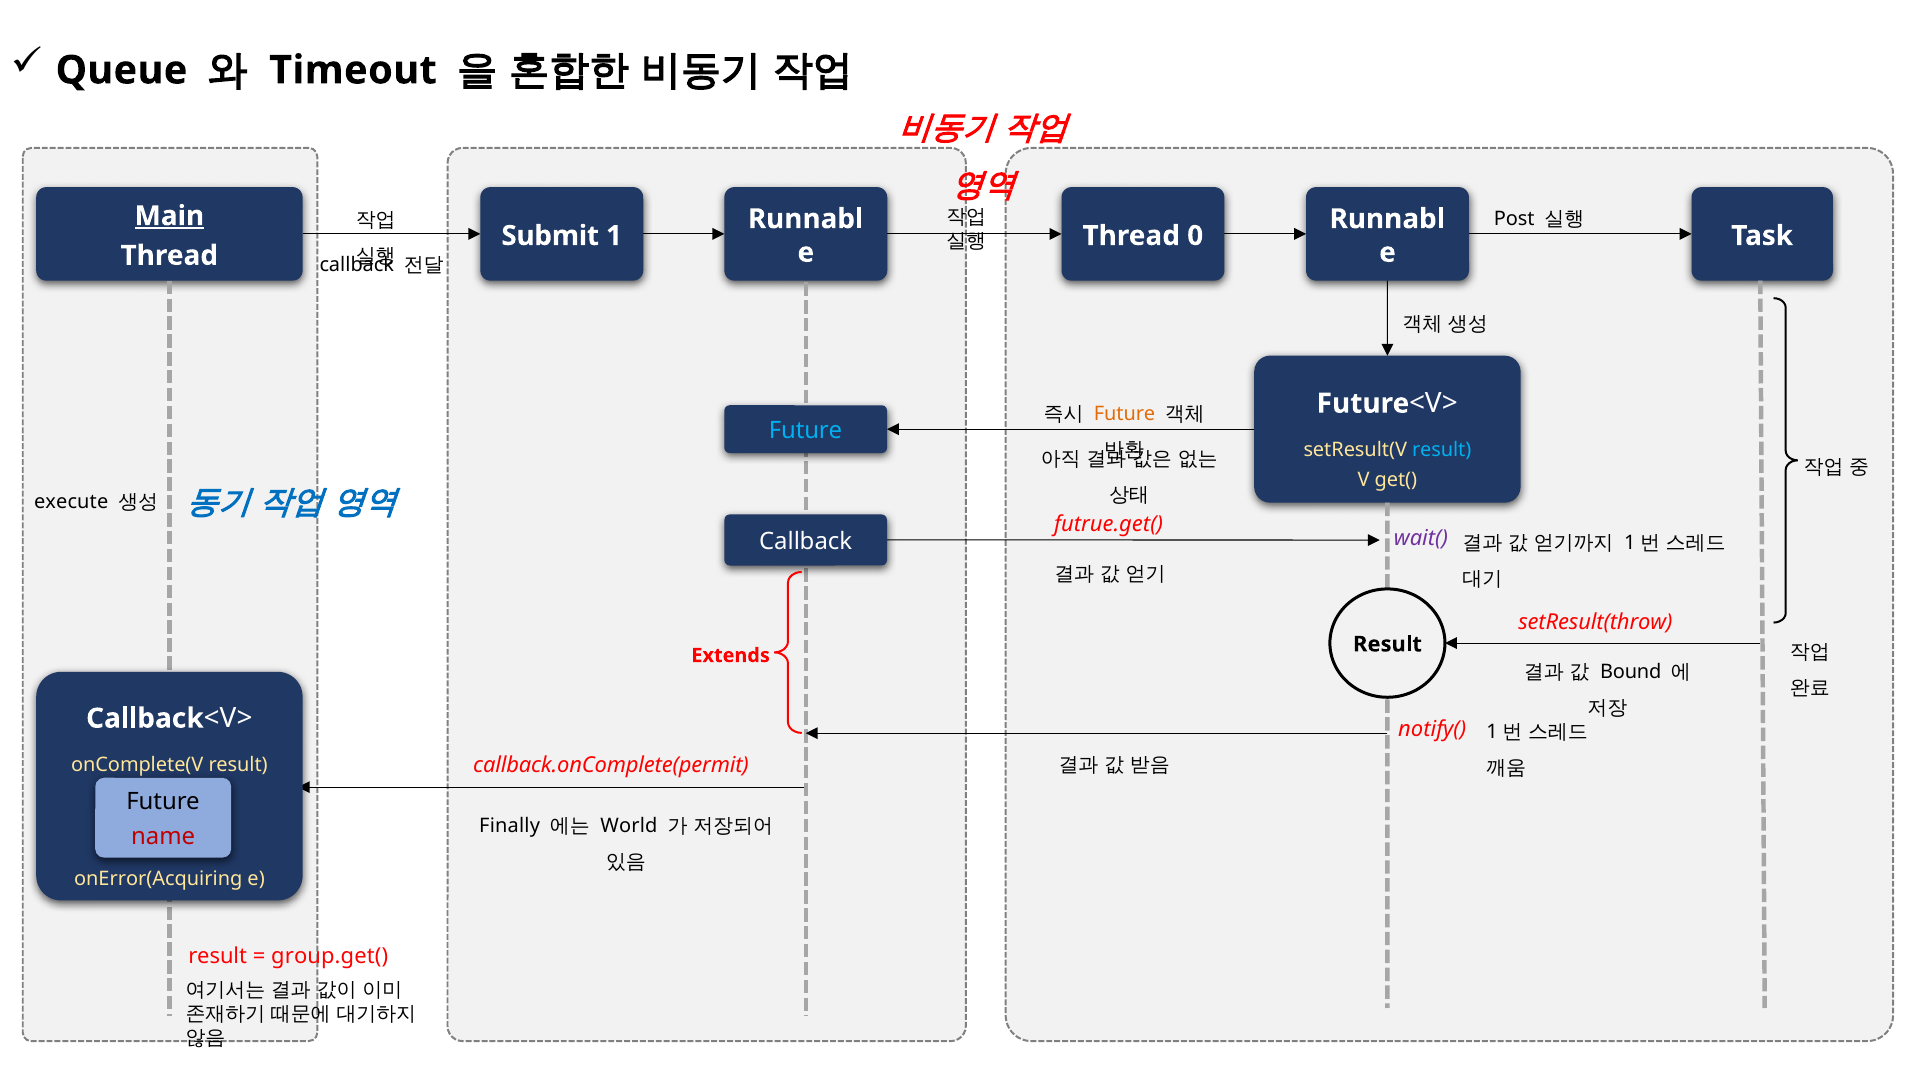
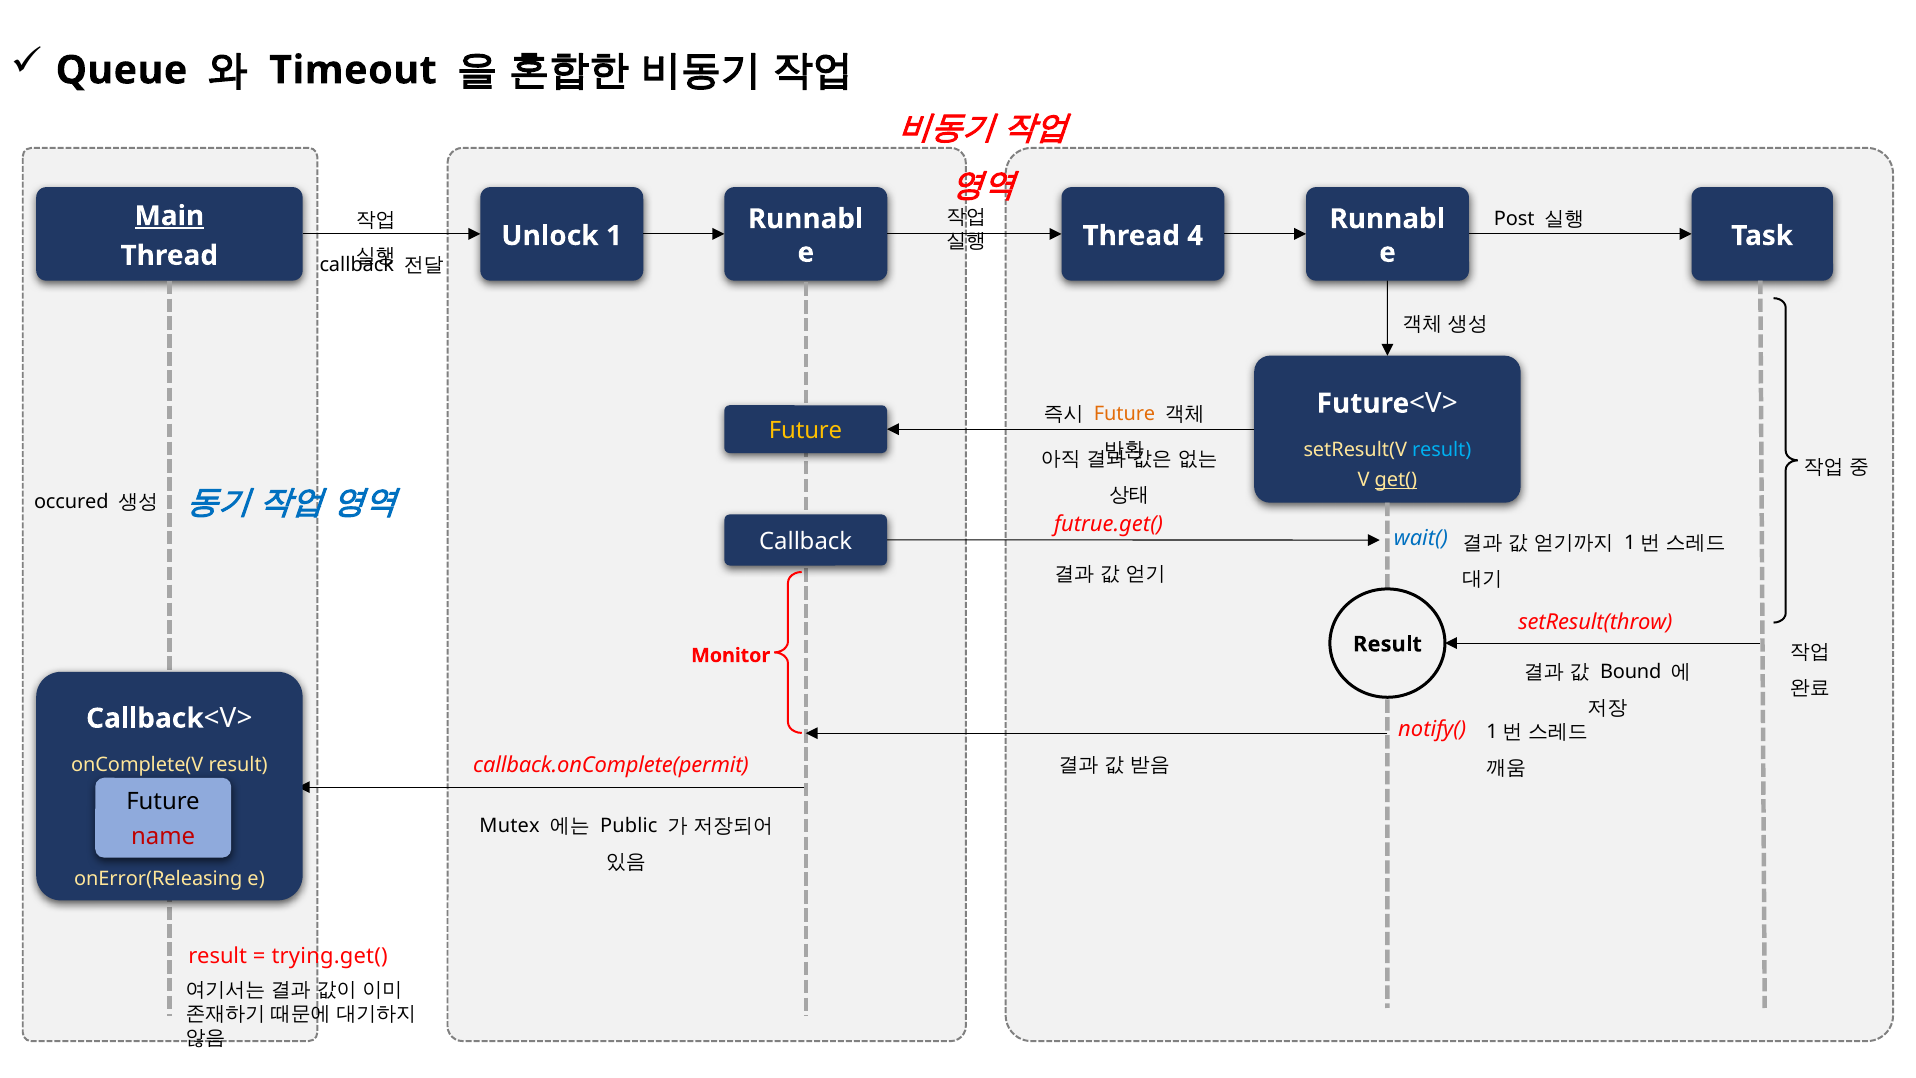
Submit: Submit -> Unlock (550, 236)
0: 0 -> 4 (1195, 236)
Future colour: light blue -> yellow (806, 431)
get( underline: none -> present (1396, 480)
execute: execute -> occured (71, 501)
wait( colour: purple -> blue (1421, 538)
Extends: Extends -> Monitor (731, 655)
Finally: Finally -> Mutex (510, 826)
World: World -> Public (629, 826)
onError(Acquiring: onError(Acquiring -> onError(Releasing (158, 878)
group.get(: group.get( -> trying.get( (330, 956)
